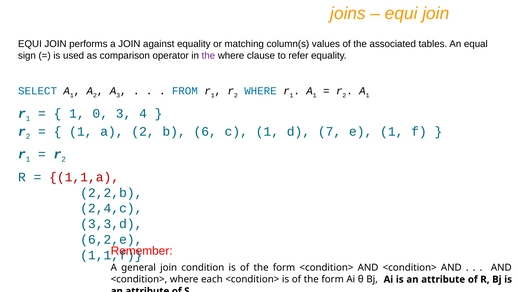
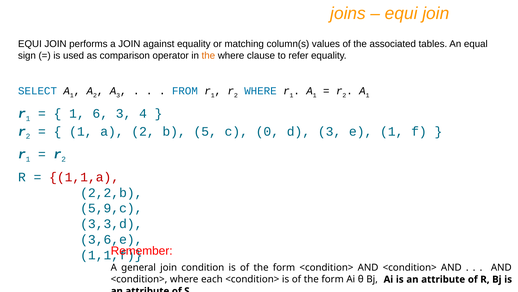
the colour: purple -> orange (208, 56)
0: 0 -> 6 (100, 113)
6: 6 -> 5 (205, 131)
c 1: 1 -> 0 (267, 131)
d 7: 7 -> 3 (330, 131)
2,4,c: 2,4,c -> 5,9,c (111, 208)
6,2,e: 6,2,e -> 3,6,e (111, 239)
